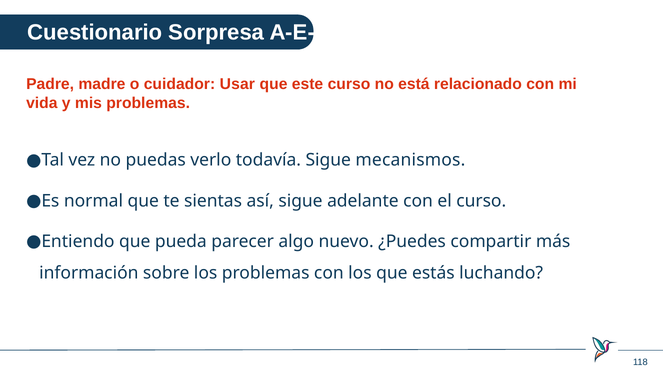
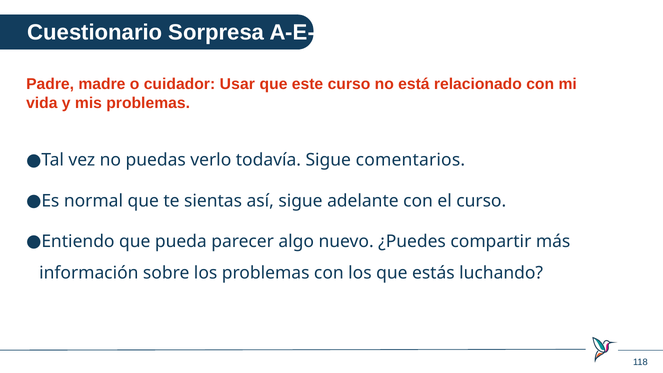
mecanismos: mecanismos -> comentarios (410, 160)
